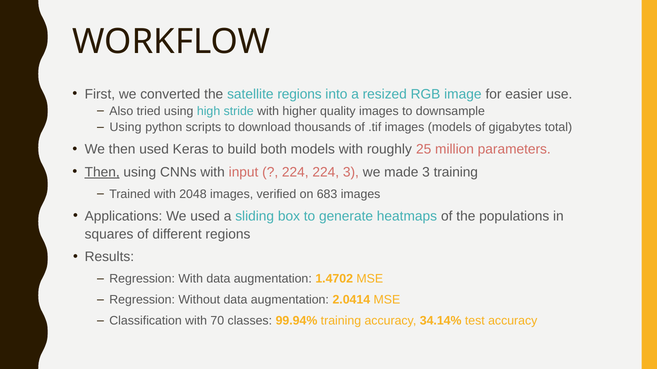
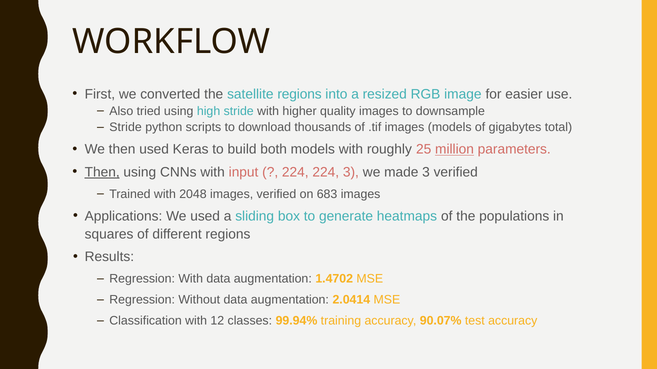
Using: Using -> Stride (126, 127)
million underline: none -> present (455, 150)
3 training: training -> verified (456, 172)
70: 70 -> 12 (217, 321)
34.14%: 34.14% -> 90.07% (441, 321)
